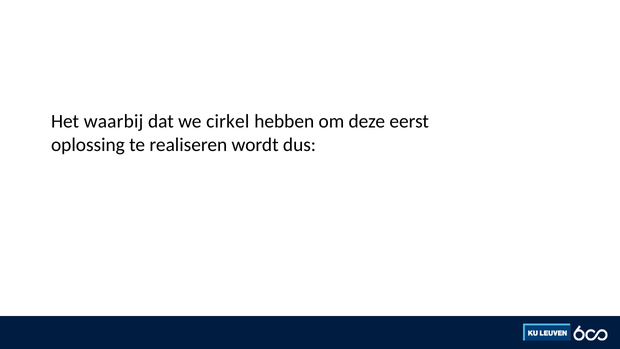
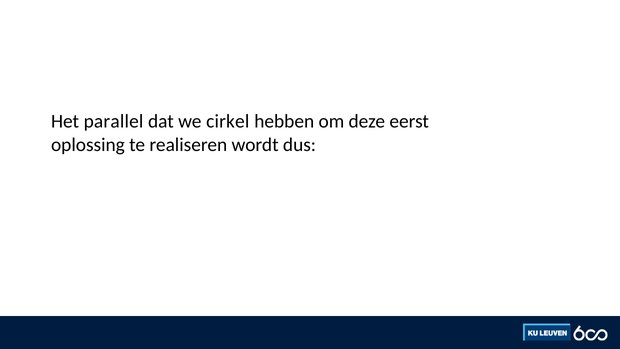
waarbij: waarbij -> parallel (114, 121)
